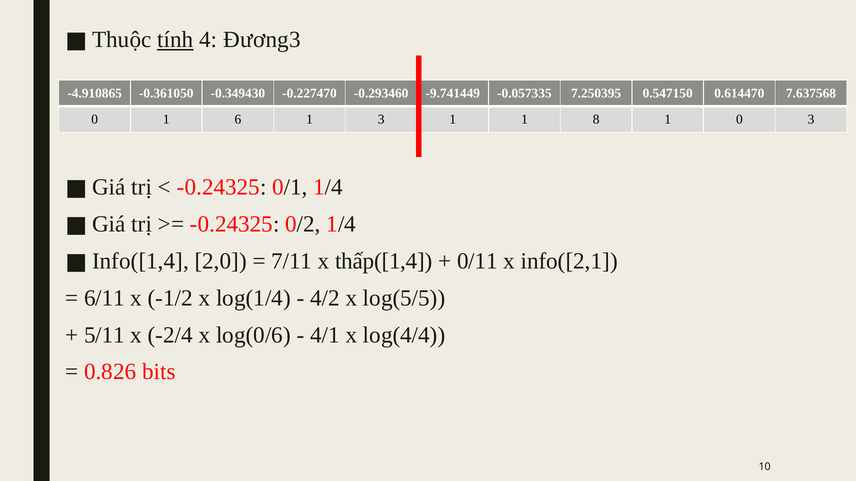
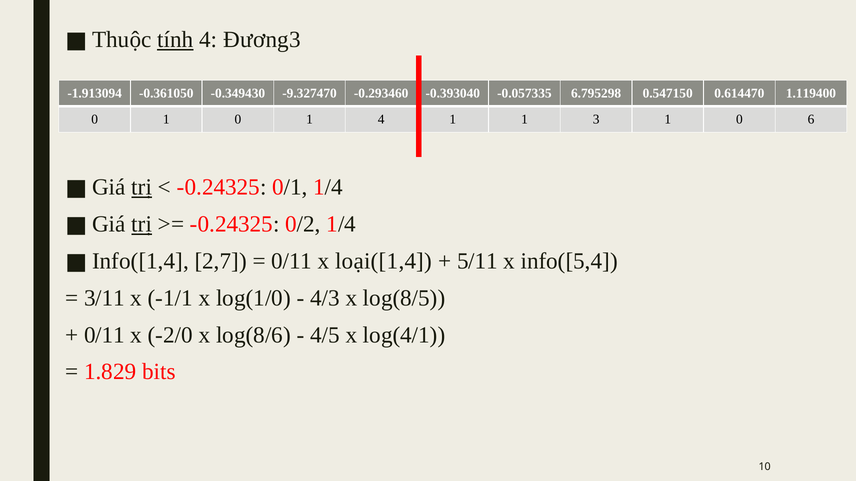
-4.910865: -4.910865 -> -1.913094 (95, 93)
-0.227470: -0.227470 -> -9.327470 (310, 93)
-9.741449: -9.741449 -> -0.393040 (453, 93)
7.250395: 7.250395 -> 6.795298 (596, 93)
7.637568: 7.637568 -> 1.119400 (811, 93)
0 1 6: 6 -> 0 (238, 119)
1 3: 3 -> 4 (381, 119)
8: 8 -> 3 (596, 119)
0 3: 3 -> 6 (811, 119)
trị underline: none -> present (142, 188)
trị underline: none -> present (142, 224)
2,0: 2,0 -> 2,7 (221, 261)
7/11: 7/11 -> 0/11 (292, 261)
thấp([1,4: thấp([1,4 -> loại([1,4 (384, 261)
0/11: 0/11 -> 5/11 (477, 261)
info([2,1: info([2,1 -> info([5,4 (569, 261)
6/11: 6/11 -> 3/11 (104, 298)
-1/2: -1/2 -> -1/1 (170, 298)
log(1/4: log(1/4 -> log(1/0 (253, 298)
4/2: 4/2 -> 4/3 (325, 298)
log(5/5: log(5/5 -> log(8/5 (404, 298)
5/11: 5/11 -> 0/11 (104, 335)
-2/4: -2/4 -> -2/0 (170, 335)
log(0/6: log(0/6 -> log(8/6 (253, 335)
4/1: 4/1 -> 4/5 (325, 335)
log(4/4: log(4/4 -> log(4/1 (404, 335)
0.826: 0.826 -> 1.829 (110, 372)
